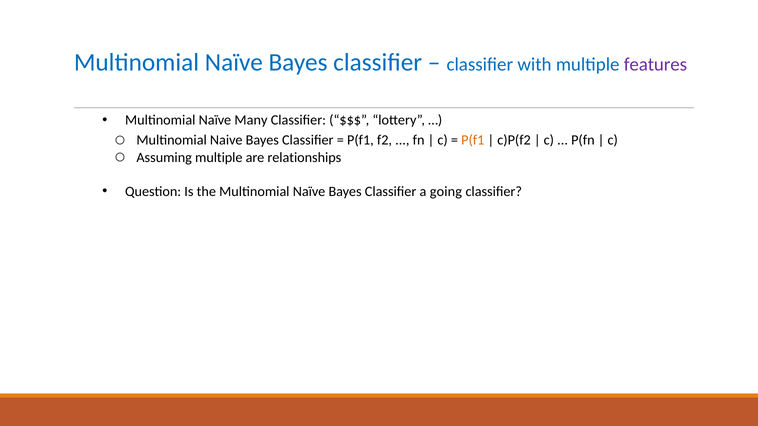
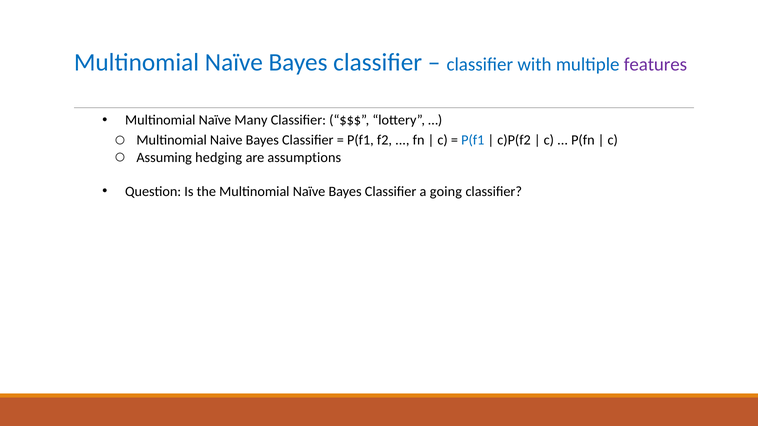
P(f1 colour: orange -> blue (473, 140)
Assuming multiple: multiple -> hedging (219, 157)
relationships: relationships -> assumptions (304, 157)
